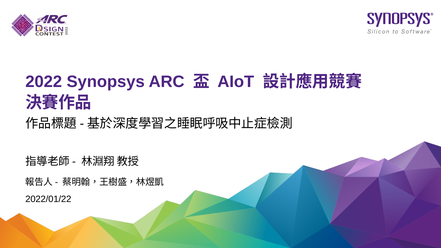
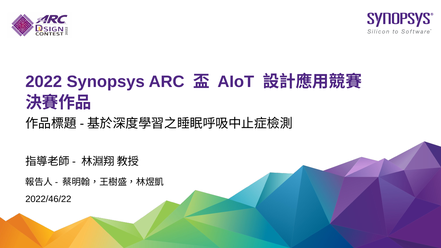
2022/01/22: 2022/01/22 -> 2022/46/22 (48, 199)
